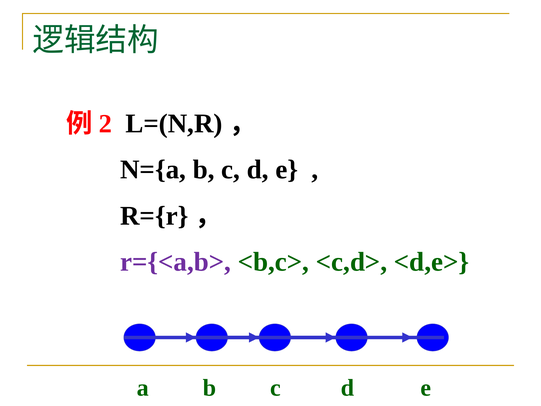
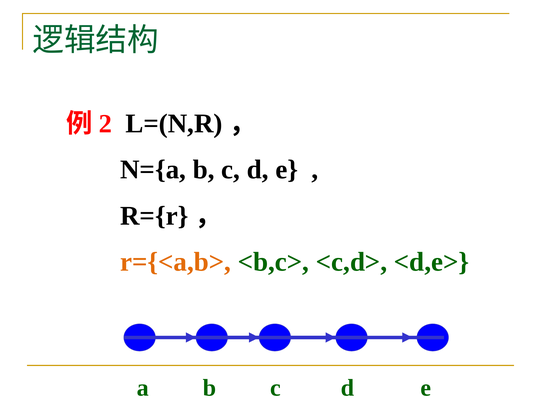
r={<a,b> colour: purple -> orange (176, 262)
